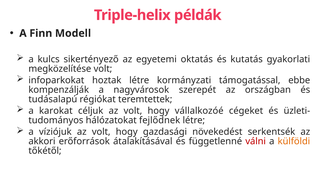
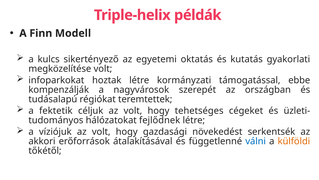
karokat: karokat -> fektetik (56, 111)
vállalkozóé: vállalkozóé -> tehetséges (199, 111)
válni colour: red -> blue (256, 141)
